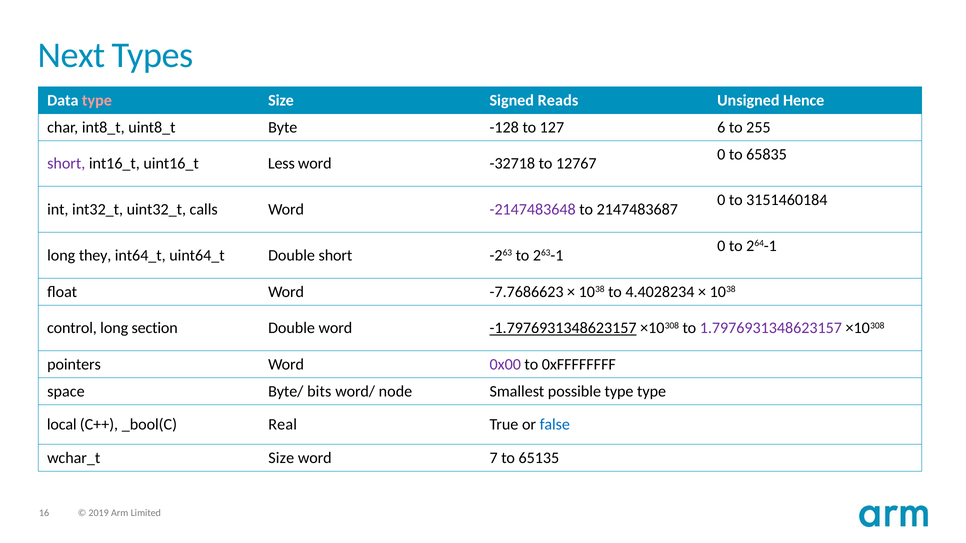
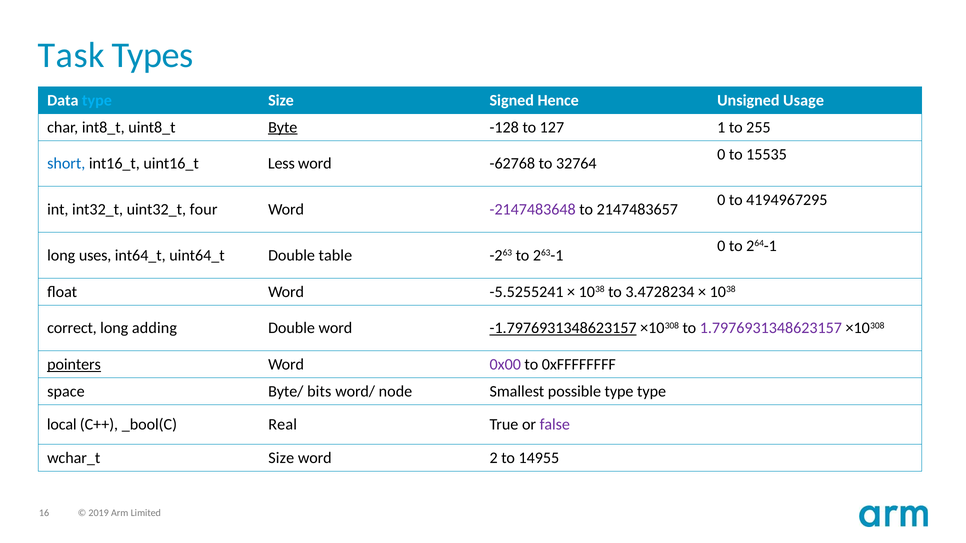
Next: Next -> Task (71, 55)
type colour: pink -> light blue (97, 100)
Reads: Reads -> Hence (558, 100)
Hence: Hence -> Usage (804, 100)
Byte underline: none -> present (283, 127)
6: 6 -> 1 (721, 127)
65835: 65835 -> 15535 (767, 154)
short colour: purple -> blue (66, 164)
-32718: -32718 -> -62768 (512, 164)
12767: 12767 -> 32764 (576, 164)
3151460184: 3151460184 -> 4194967295 (787, 200)
calls: calls -> four (204, 210)
2147483687: 2147483687 -> 2147483657 (637, 210)
they: they -> uses (95, 256)
Double short: short -> table (335, 256)
-7.7686623: -7.7686623 -> -5.5255241 (527, 292)
4.4028234: 4.4028234 -> 3.4728234 (660, 292)
control: control -> correct (72, 328)
section: section -> adding (154, 328)
pointers underline: none -> present (74, 365)
false colour: blue -> purple (555, 425)
7: 7 -> 2 (494, 458)
65135: 65135 -> 14955 (539, 458)
